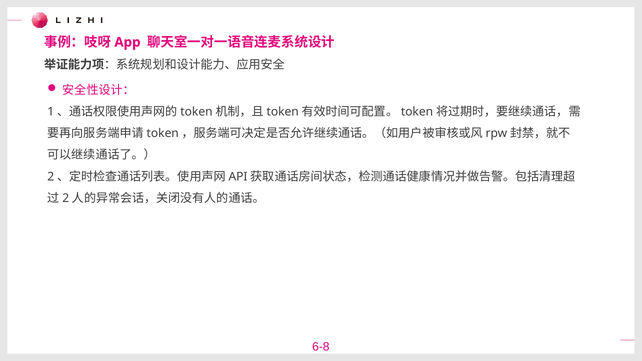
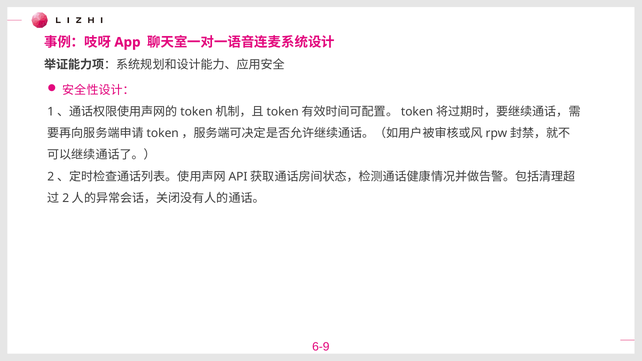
6-8: 6-8 -> 6-9 (321, 347)
